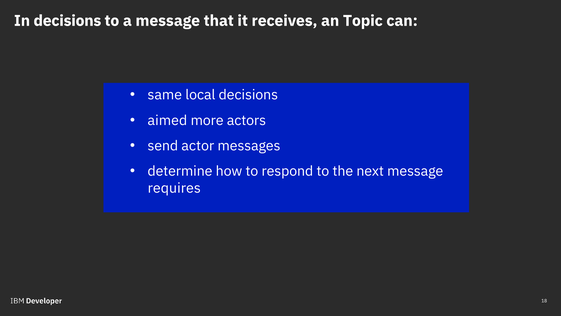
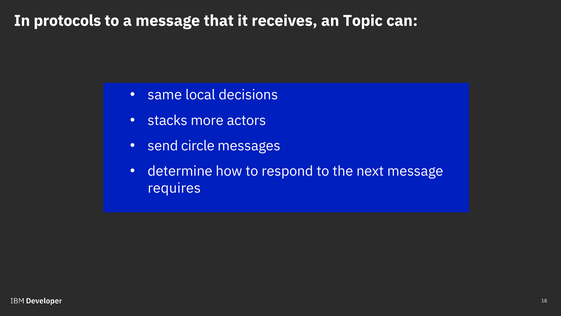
In decisions: decisions -> protocols (67, 21)
aimed: aimed -> stacks (168, 120)
actor: actor -> circle (198, 146)
